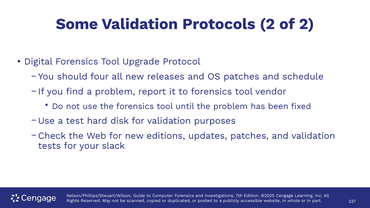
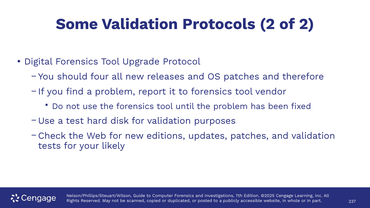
schedule: schedule -> therefore (303, 77)
slack: slack -> likely (113, 146)
